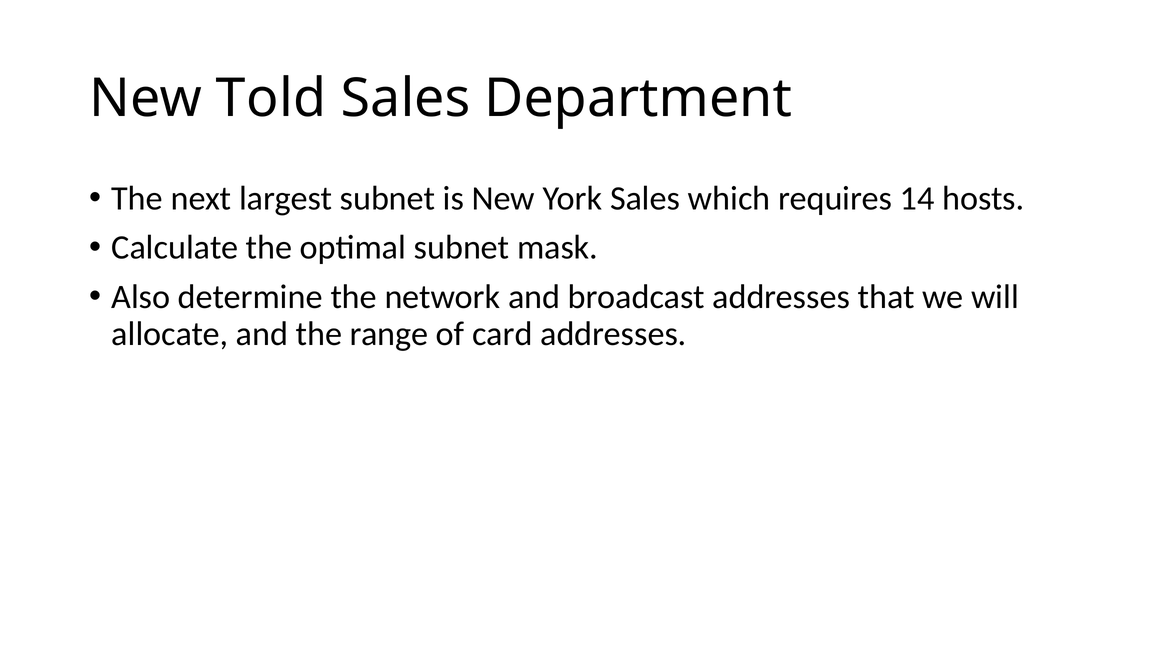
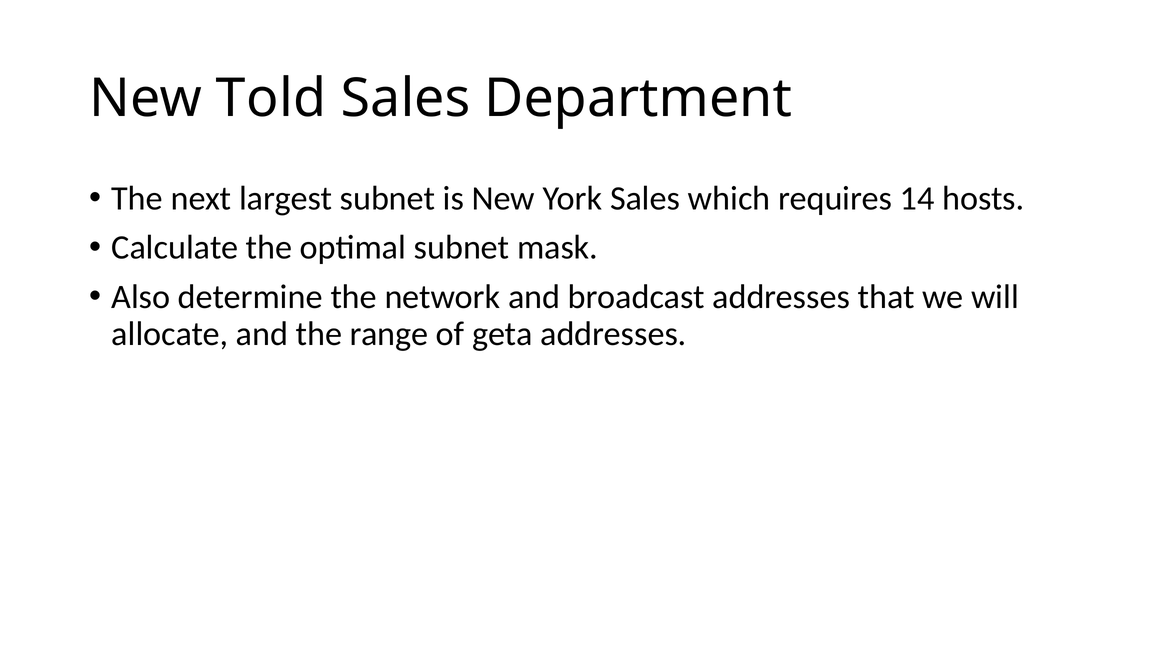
card: card -> geta (502, 334)
